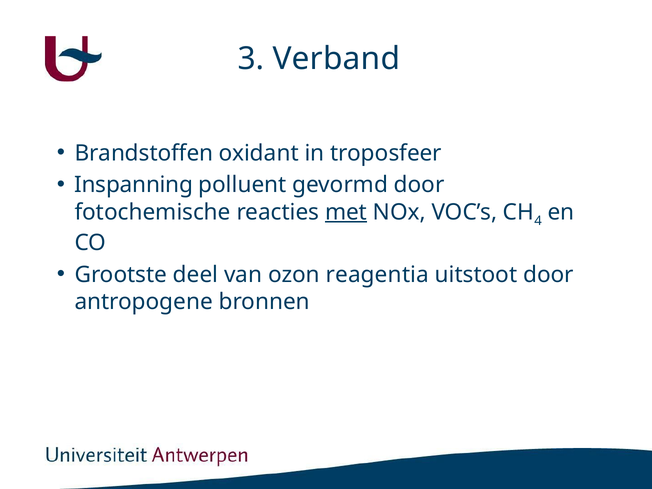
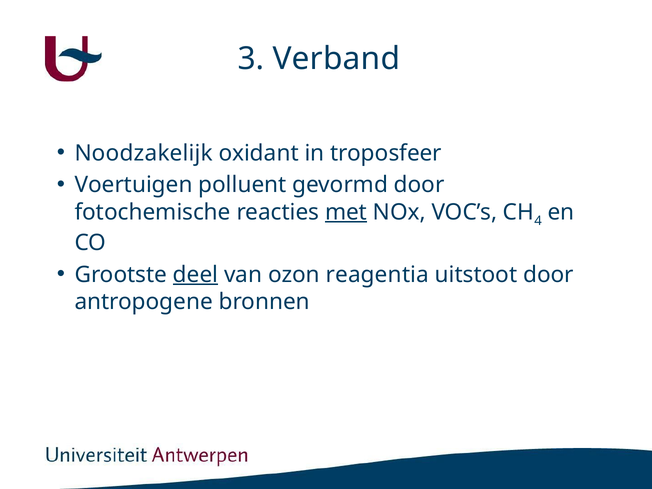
Brandstoffen: Brandstoffen -> Noodzakelijk (144, 153)
Inspanning: Inspanning -> Voertuigen (134, 185)
deel underline: none -> present (196, 275)
